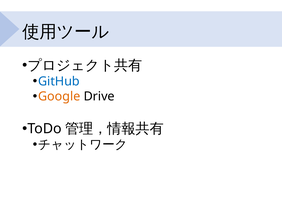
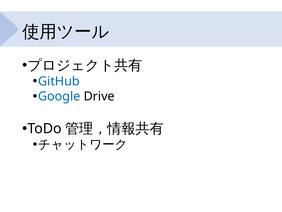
Google colour: orange -> blue (59, 96)
